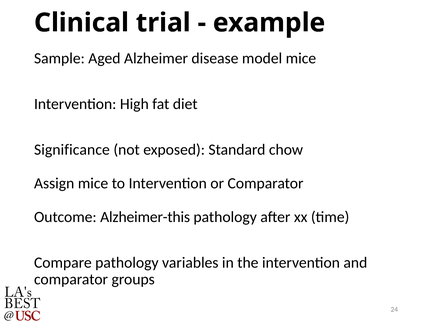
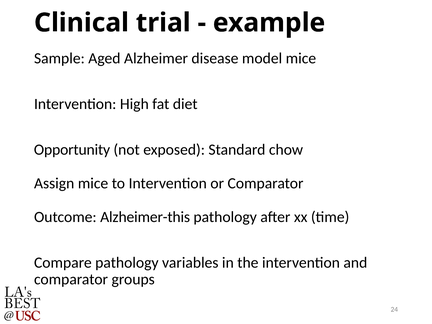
Significance: Significance -> Opportunity (72, 150)
